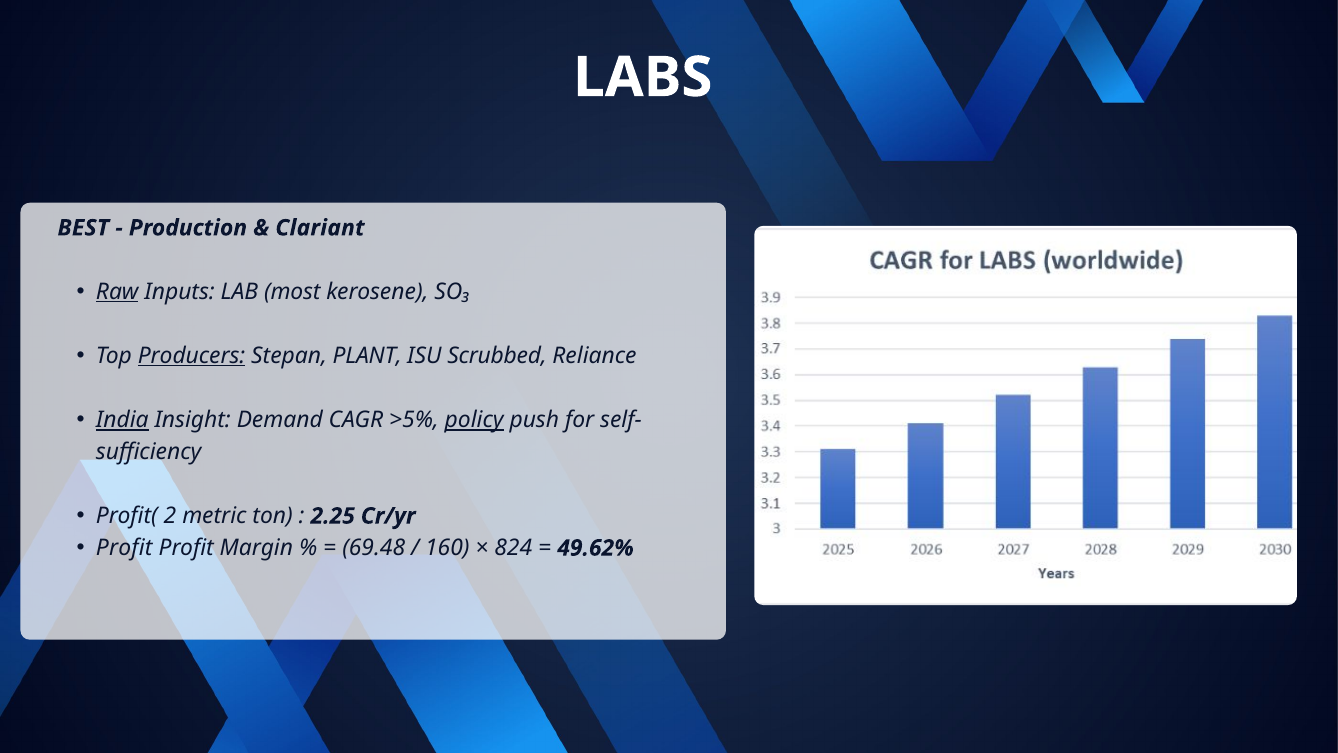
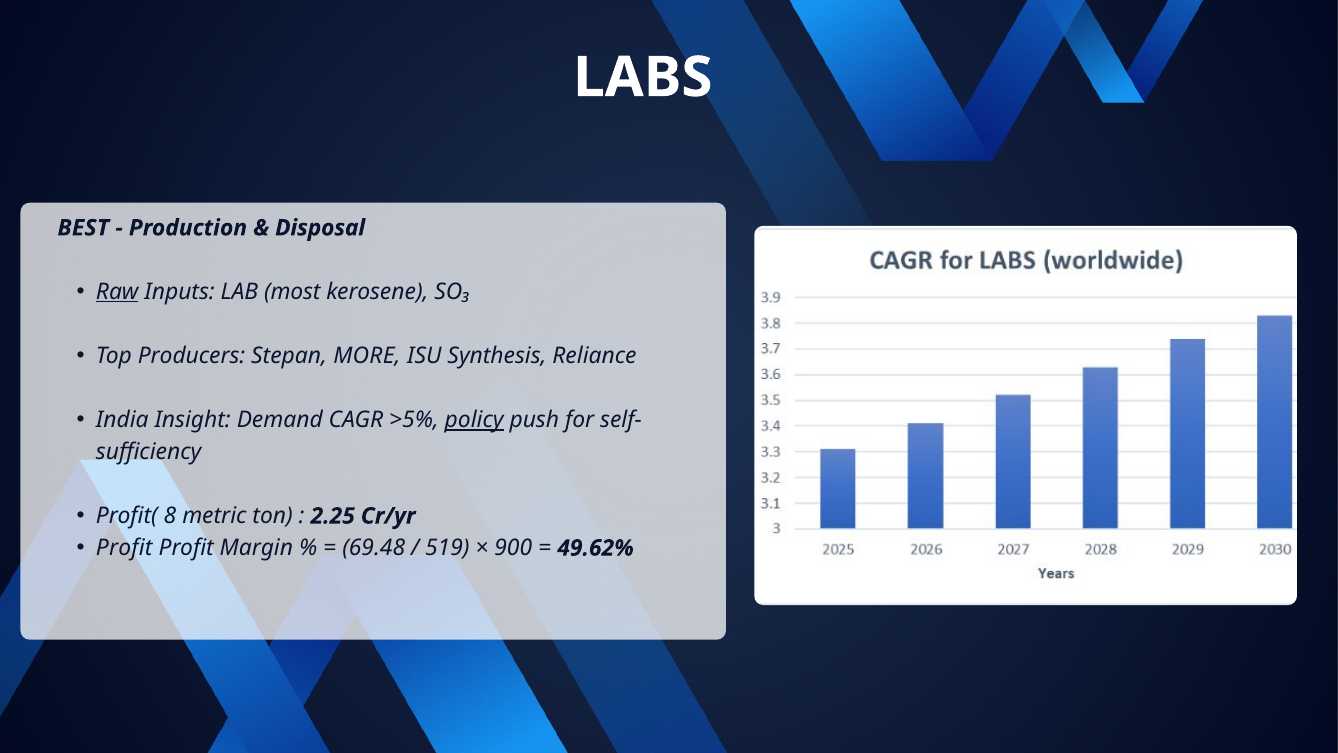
Clariant: Clariant -> Disposal (320, 228)
Producers underline: present -> none (192, 356)
PLANT: PLANT -> MORE (367, 356)
Scrubbed: Scrubbed -> Synthesis (497, 356)
India underline: present -> none (122, 420)
2: 2 -> 8 (170, 516)
160: 160 -> 519 (447, 548)
824: 824 -> 900 (513, 548)
